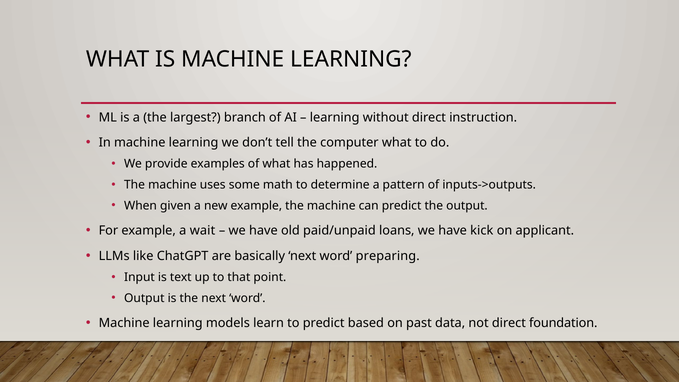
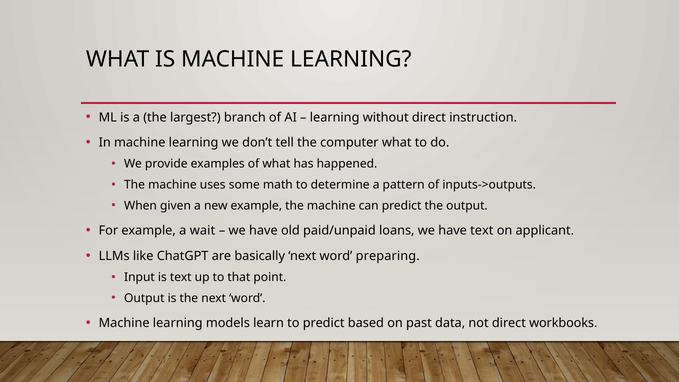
have kick: kick -> text (482, 231)
foundation: foundation -> workbooks (563, 323)
